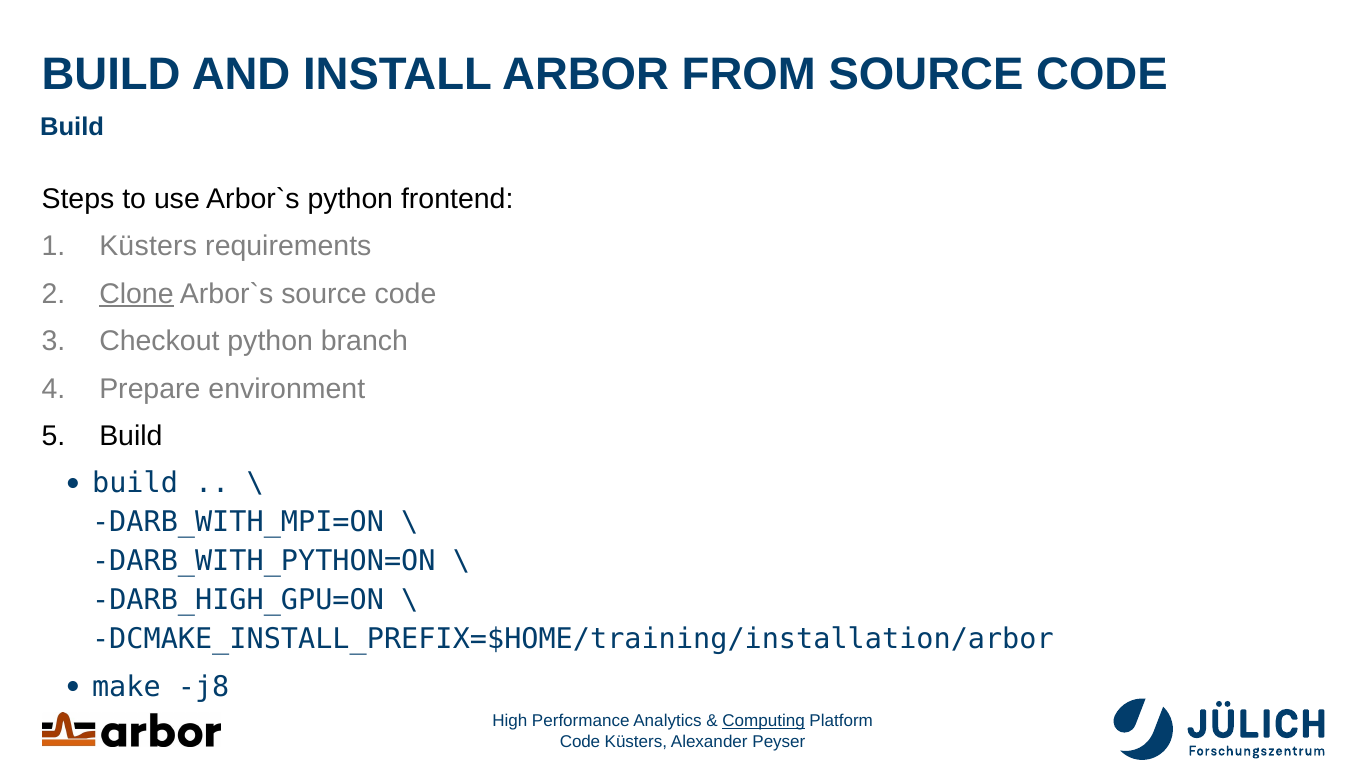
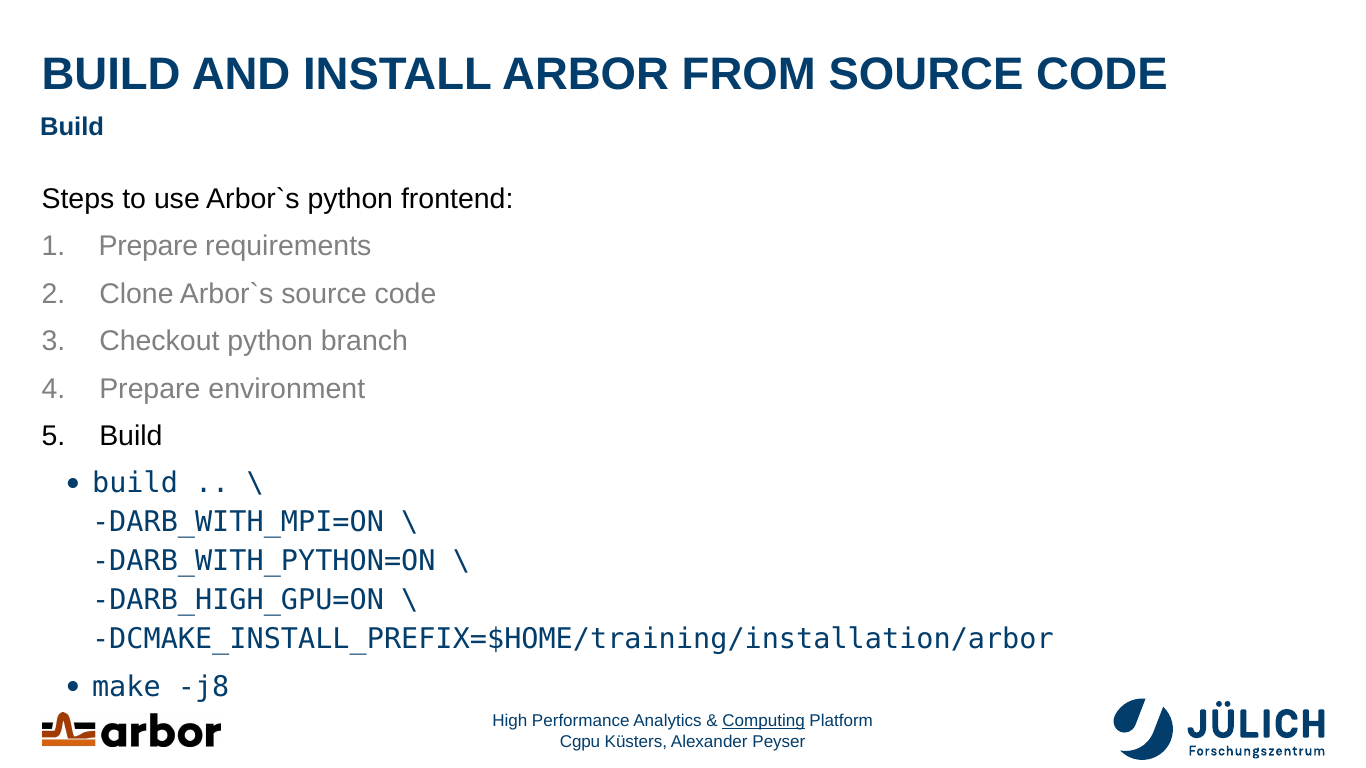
Küsters: Küsters -> Prepare (148, 246)
Clone underline: present -> none (136, 294)
Code: Code -> Cgpu (580, 742)
